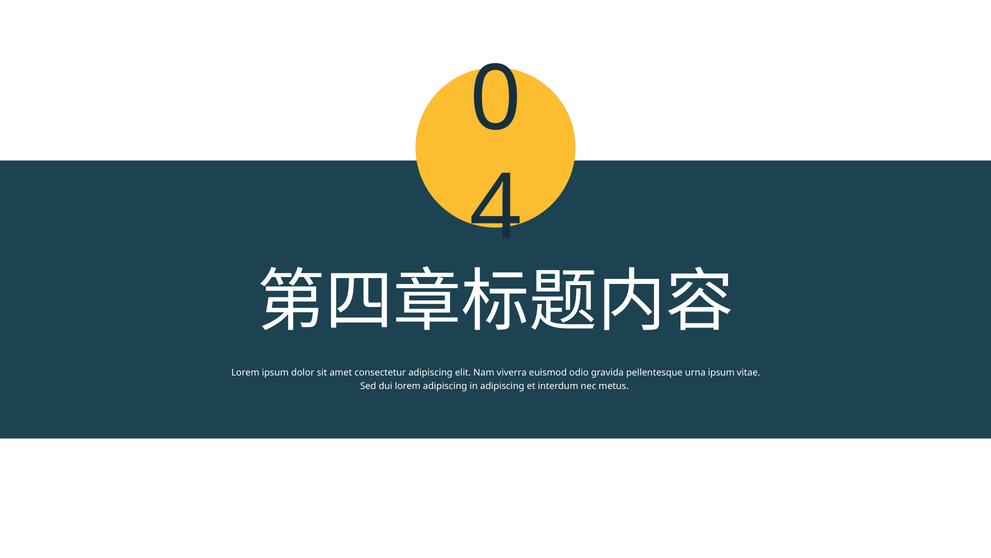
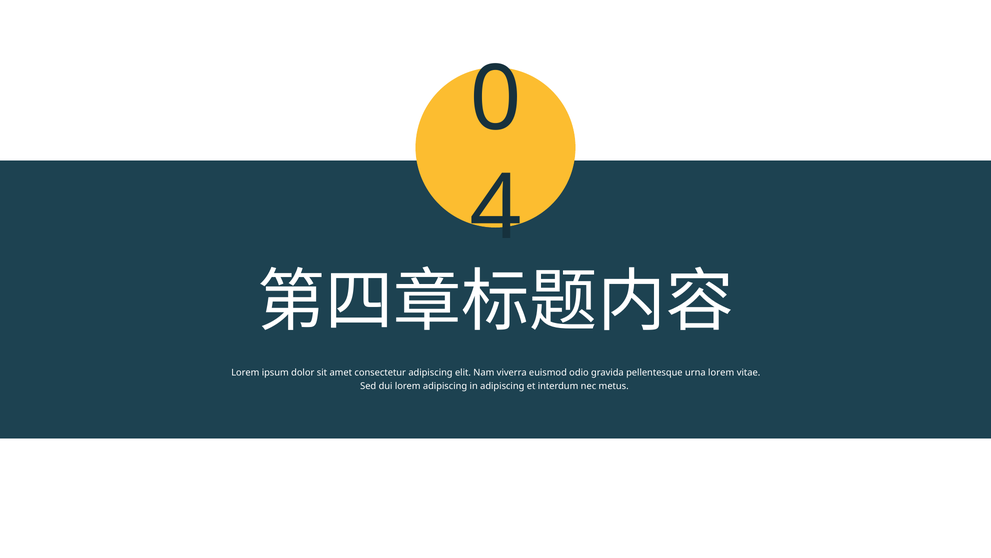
urna ipsum: ipsum -> lorem (721, 372)
